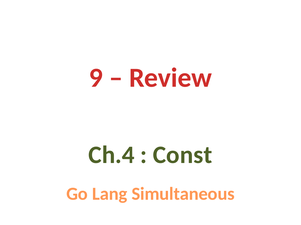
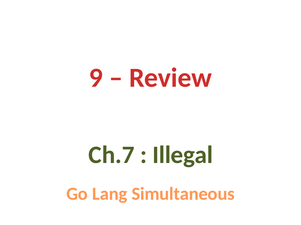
Ch.4: Ch.4 -> Ch.7 (112, 155)
Const: Const -> Illegal (183, 155)
